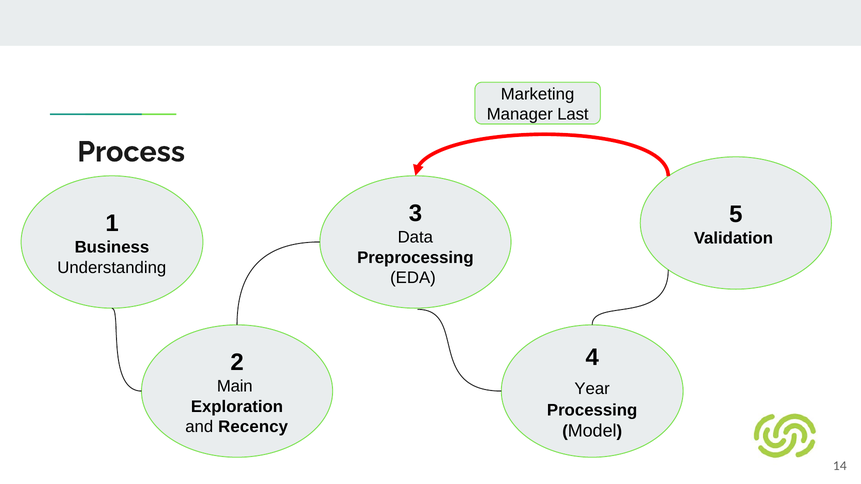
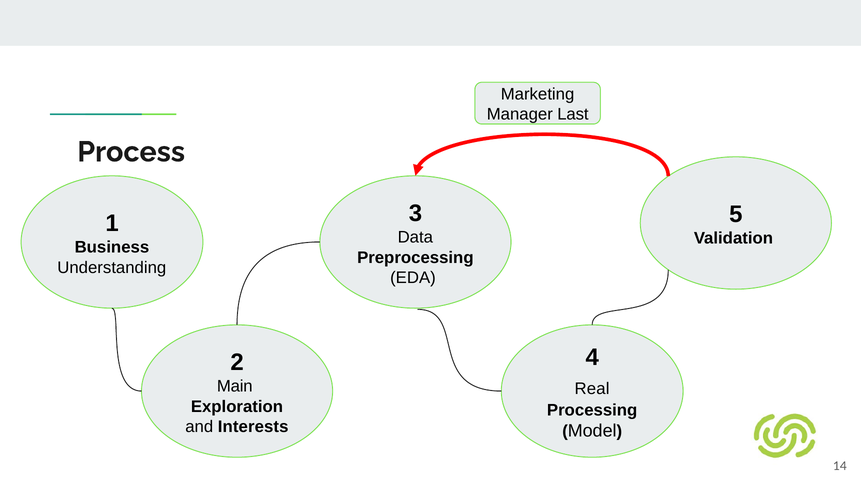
Year: Year -> Real (592, 389)
Recency: Recency -> Interests (253, 427)
